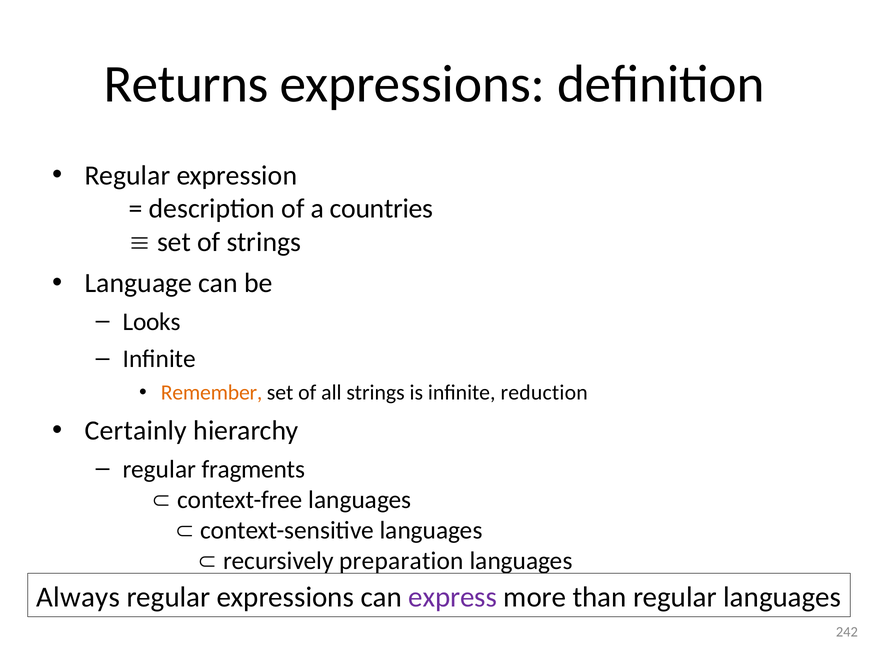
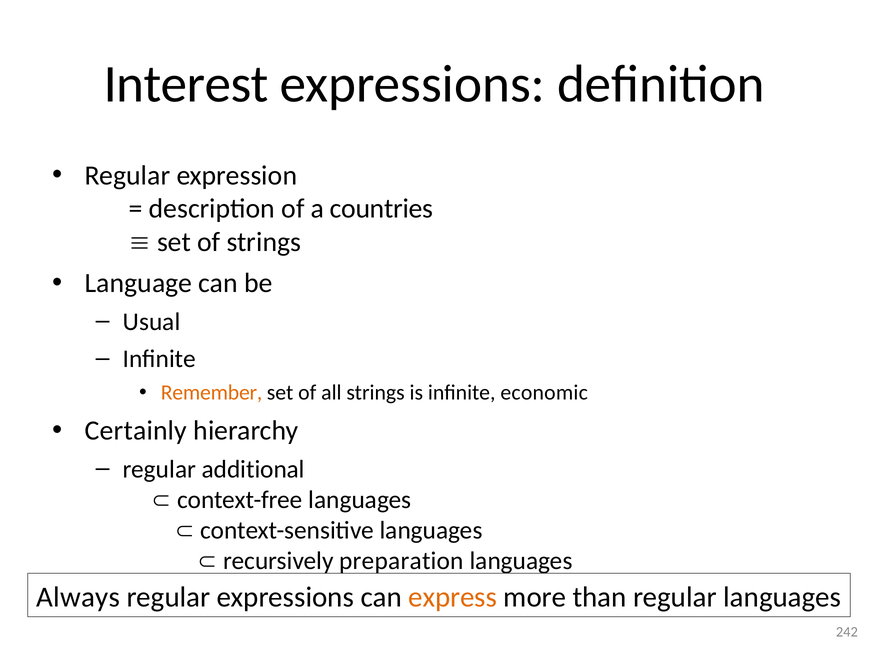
Returns: Returns -> Interest (186, 84)
Looks: Looks -> Usual (152, 321)
reduction: reduction -> economic (544, 392)
fragments: fragments -> additional (253, 469)
express colour: purple -> orange (453, 597)
